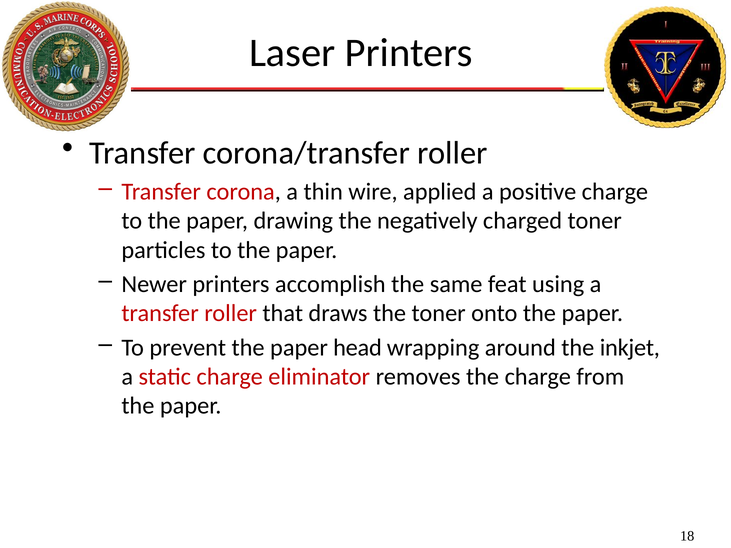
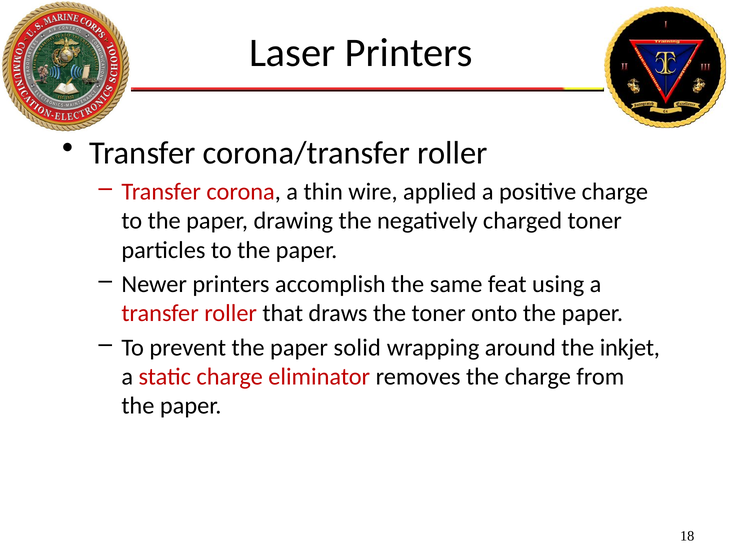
head: head -> solid (357, 348)
